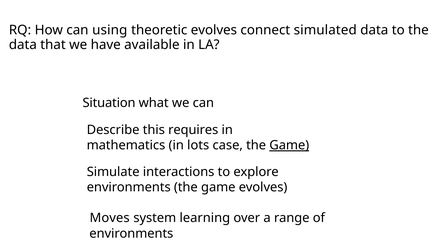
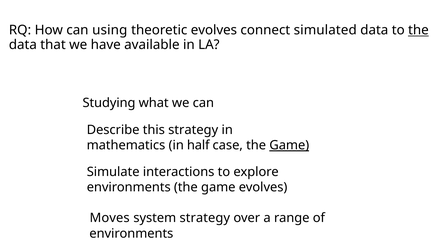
the underline: none -> present (418, 30)
Situation: Situation -> Studying (109, 103)
this requires: requires -> strategy (193, 130)
lots: lots -> half (198, 145)
system learning: learning -> strategy (205, 218)
